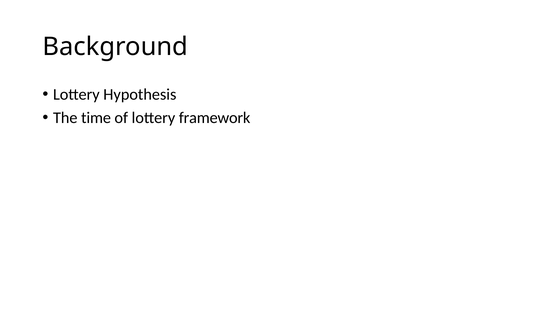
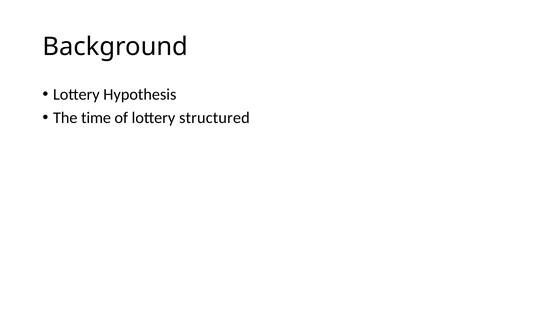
framework: framework -> structured (214, 118)
